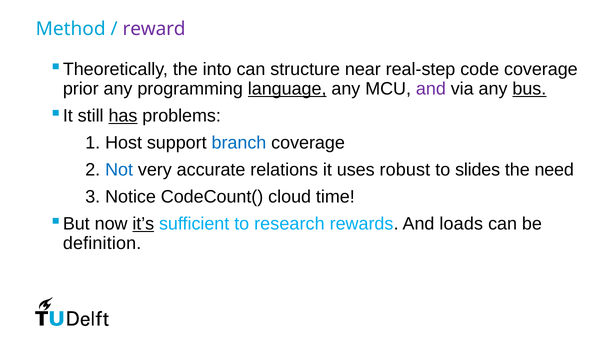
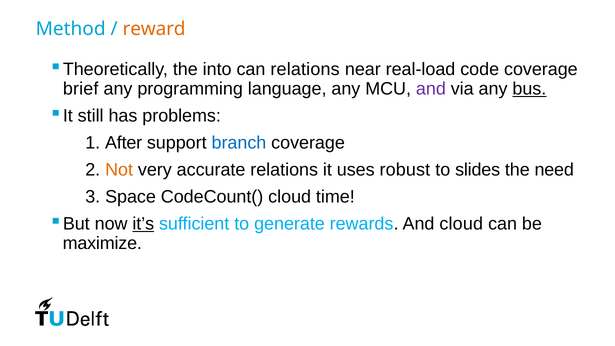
reward colour: purple -> orange (154, 29)
can structure: structure -> relations (305, 69)
real-step: real-step -> real-load (421, 69)
prior: prior -> brief (81, 89)
language underline: present -> none (287, 89)
has underline: present -> none (123, 116)
Host: Host -> After (124, 143)
Not colour: blue -> orange (119, 170)
Notice: Notice -> Space (131, 197)
research: research -> generate (289, 224)
And loads: loads -> cloud (461, 224)
definition: definition -> maximize (102, 243)
